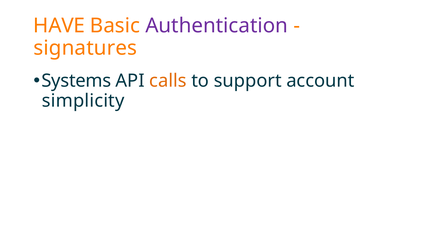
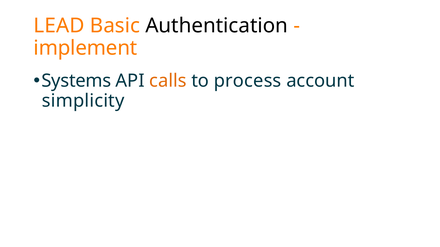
HAVE: HAVE -> LEAD (59, 26)
Authentication colour: purple -> black (217, 26)
signatures: signatures -> implement (85, 48)
support: support -> process (248, 81)
